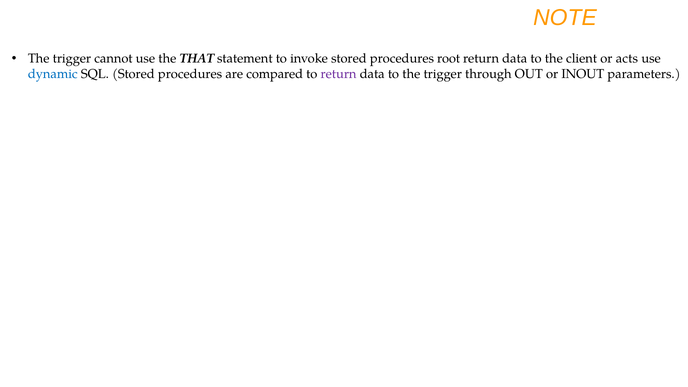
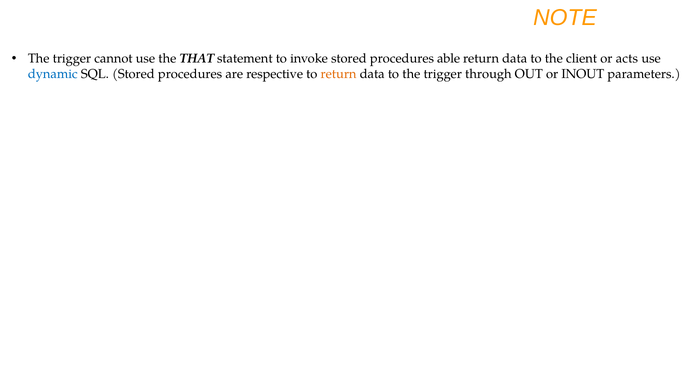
root: root -> able (449, 58)
compared: compared -> respective (275, 74)
return colour: purple -> orange (339, 74)
